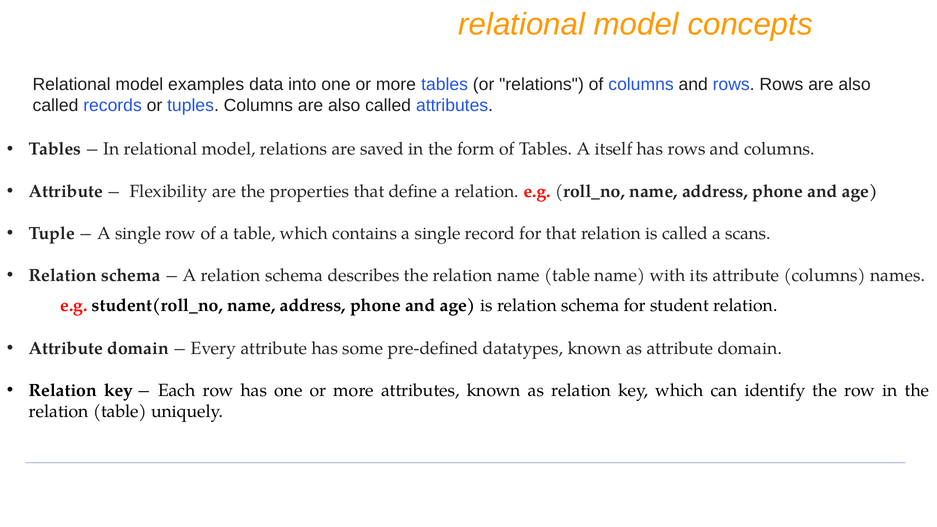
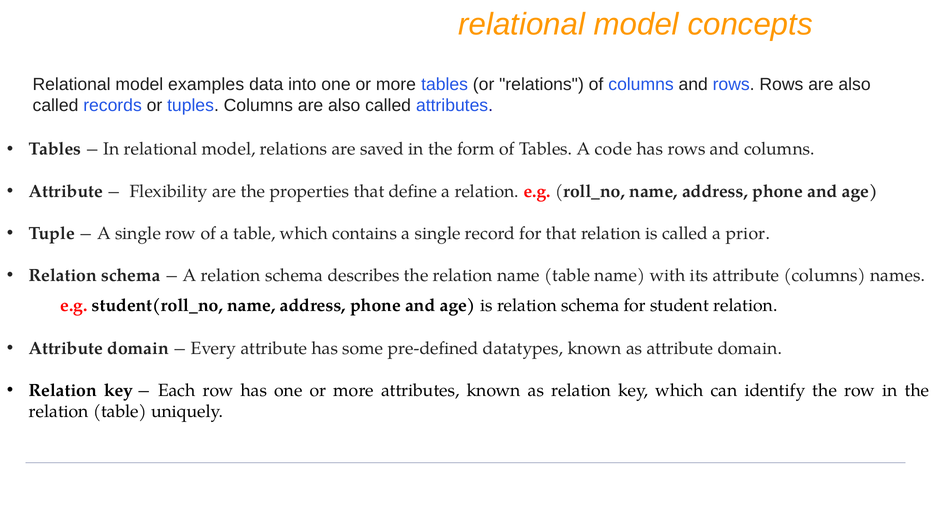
itself: itself -> code (613, 149)
scans: scans -> prior (748, 233)
